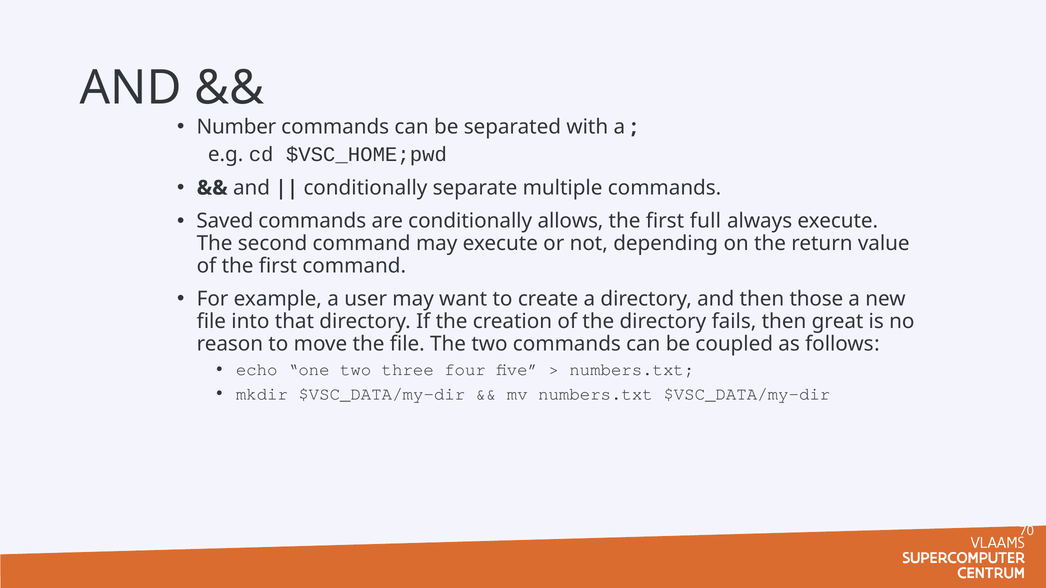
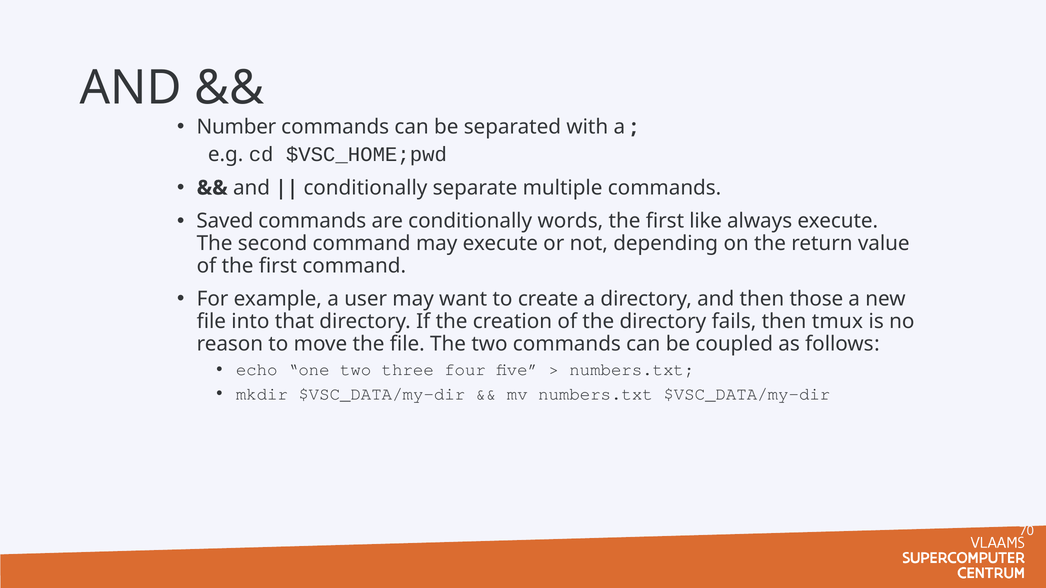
allows: allows -> words (570, 221)
full: full -> like (706, 221)
great: great -> tmux (837, 322)
